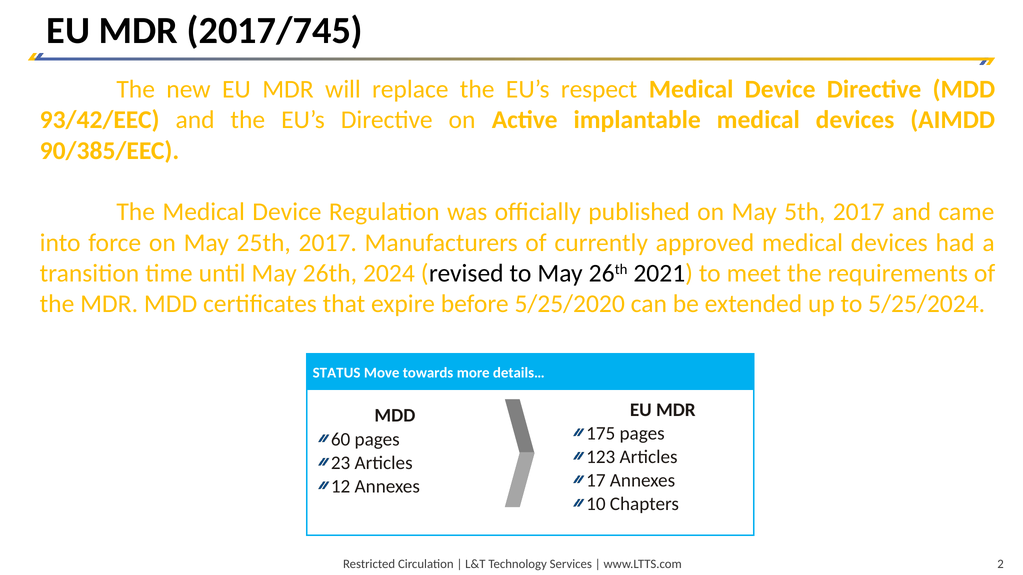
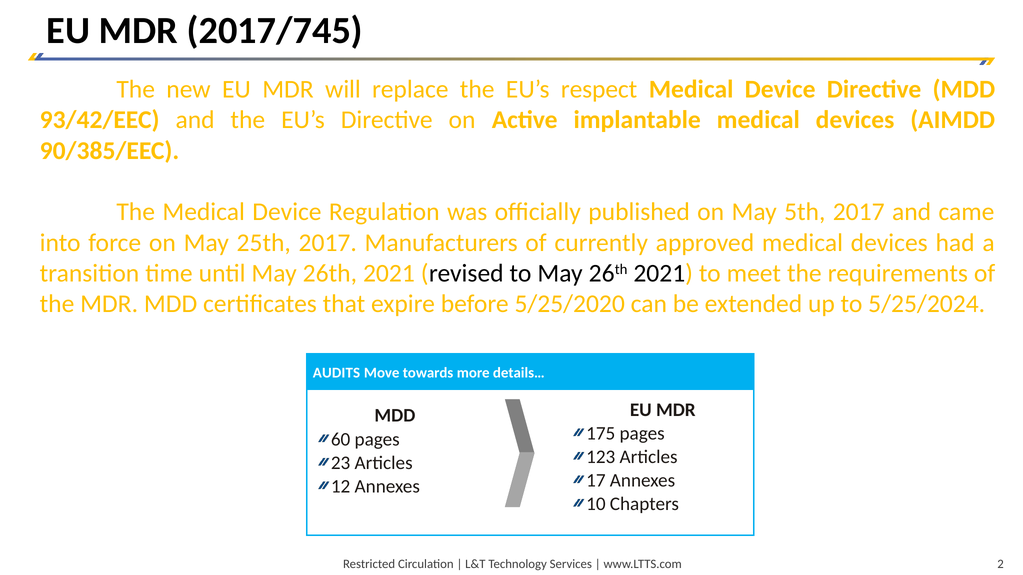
until May 26th 2024: 2024 -> 2021 (389, 274)
STATUS: STATUS -> AUDITS (336, 373)
